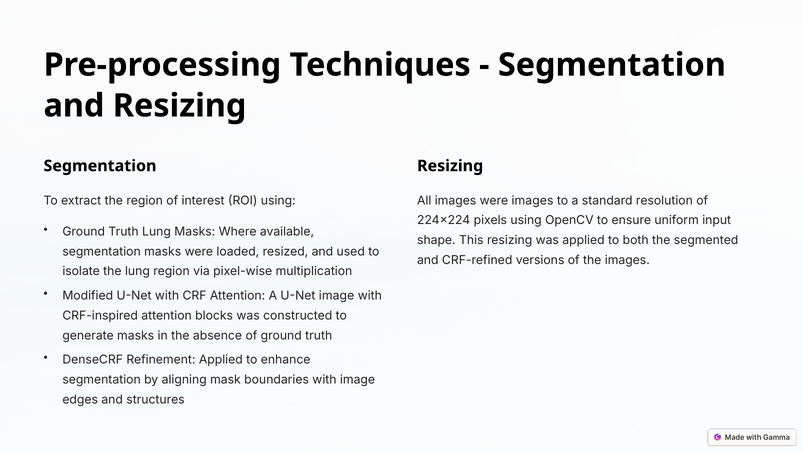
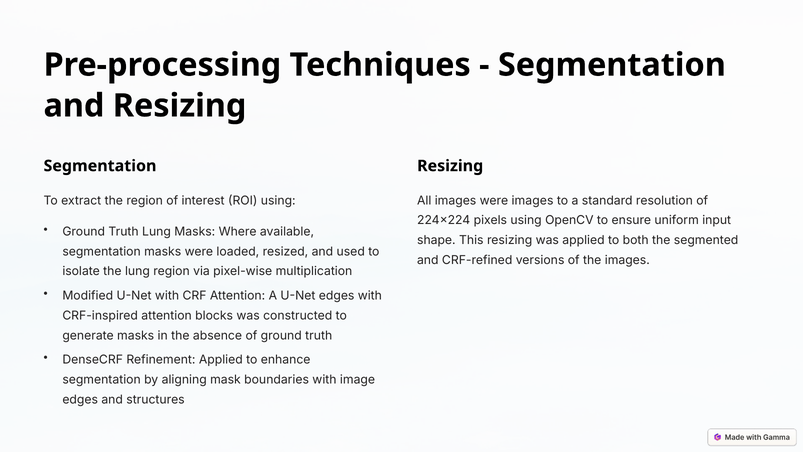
U-Net image: image -> edges (337, 296)
